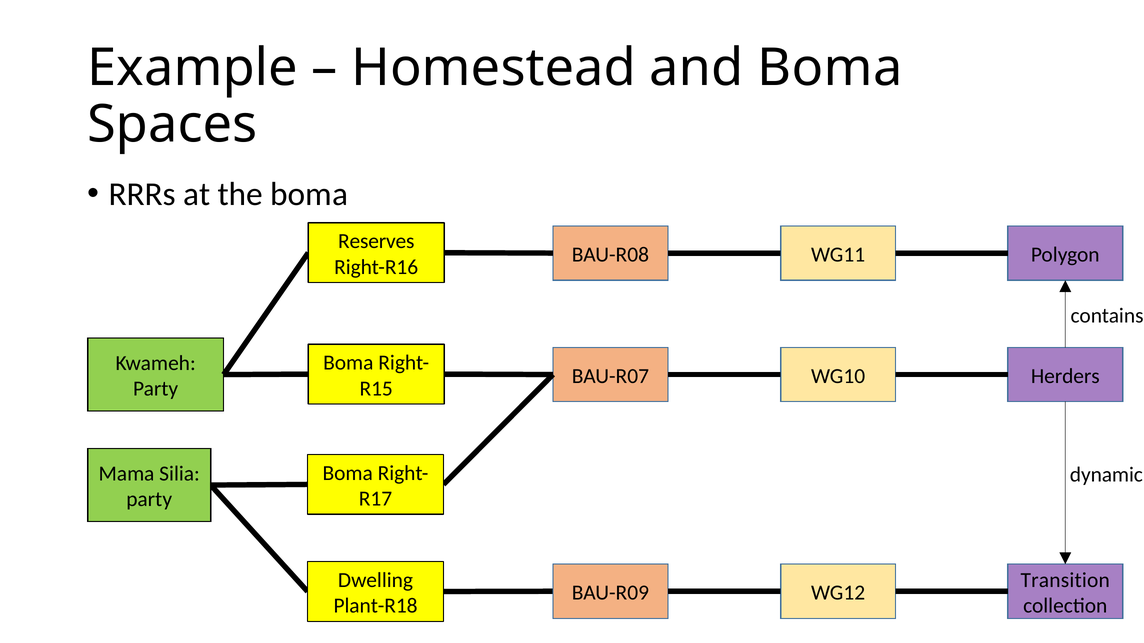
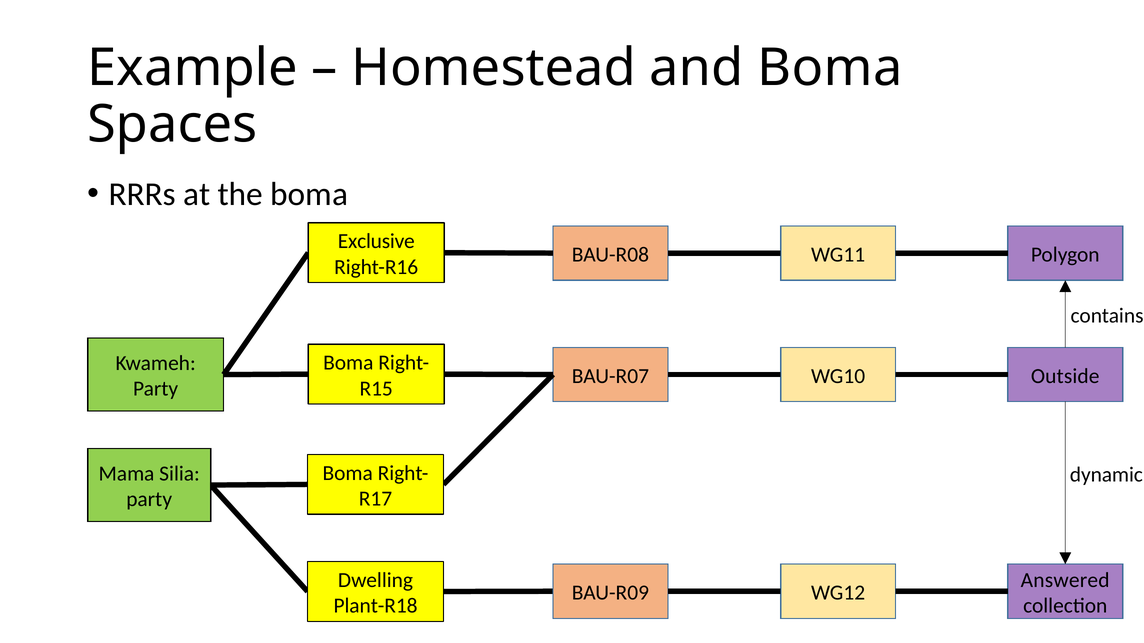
Reserves: Reserves -> Exclusive (376, 242)
Herders: Herders -> Outside (1065, 376)
Transition: Transition -> Answered (1065, 580)
